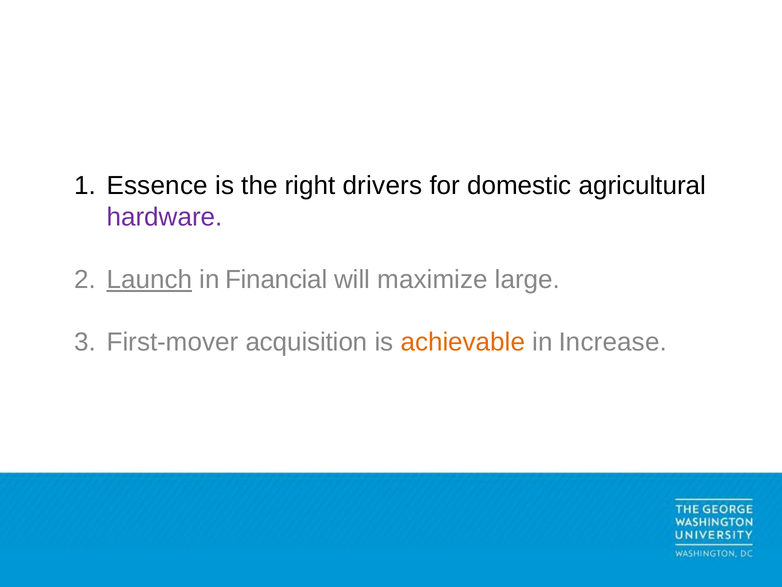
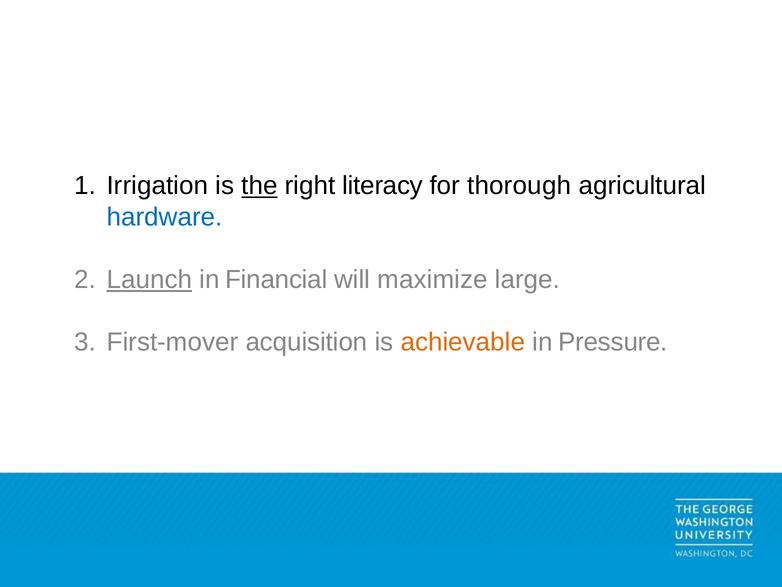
Essence: Essence -> Irrigation (157, 186)
the underline: none -> present (259, 186)
drivers: drivers -> literacy (383, 186)
domestic: domestic -> thorough (519, 186)
hardware colour: purple -> blue (165, 217)
Increase: Increase -> Pressure (613, 342)
